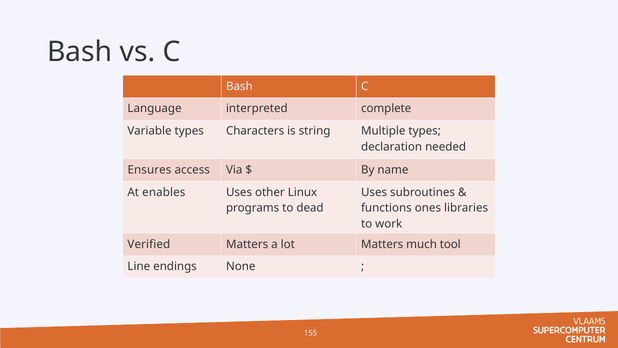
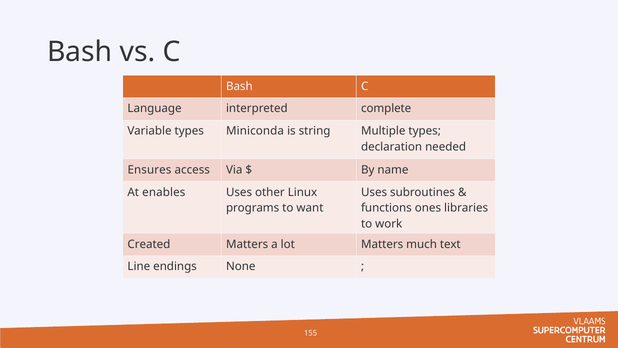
Characters: Characters -> Miniconda (255, 131)
dead: dead -> want (310, 208)
Verified: Verified -> Created (149, 244)
tool: tool -> text (450, 244)
